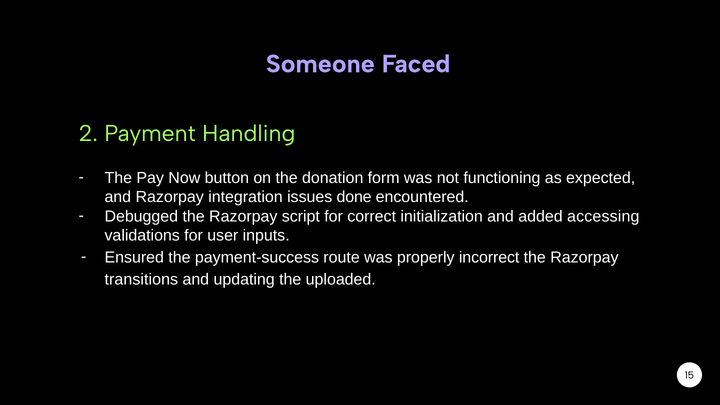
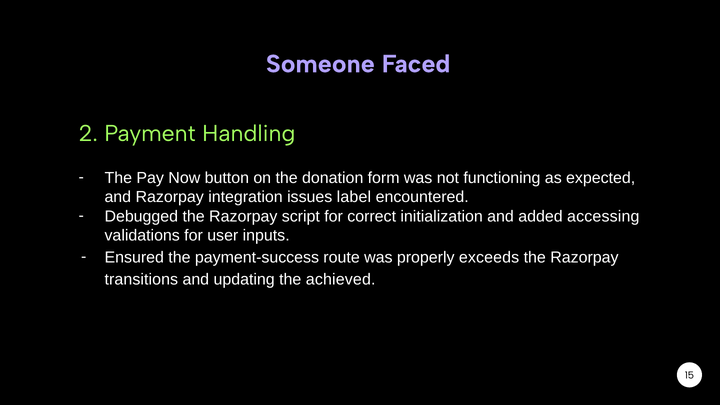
done: done -> label (354, 197)
incorrect: incorrect -> exceeds (489, 258)
uploaded: uploaded -> achieved (341, 280)
